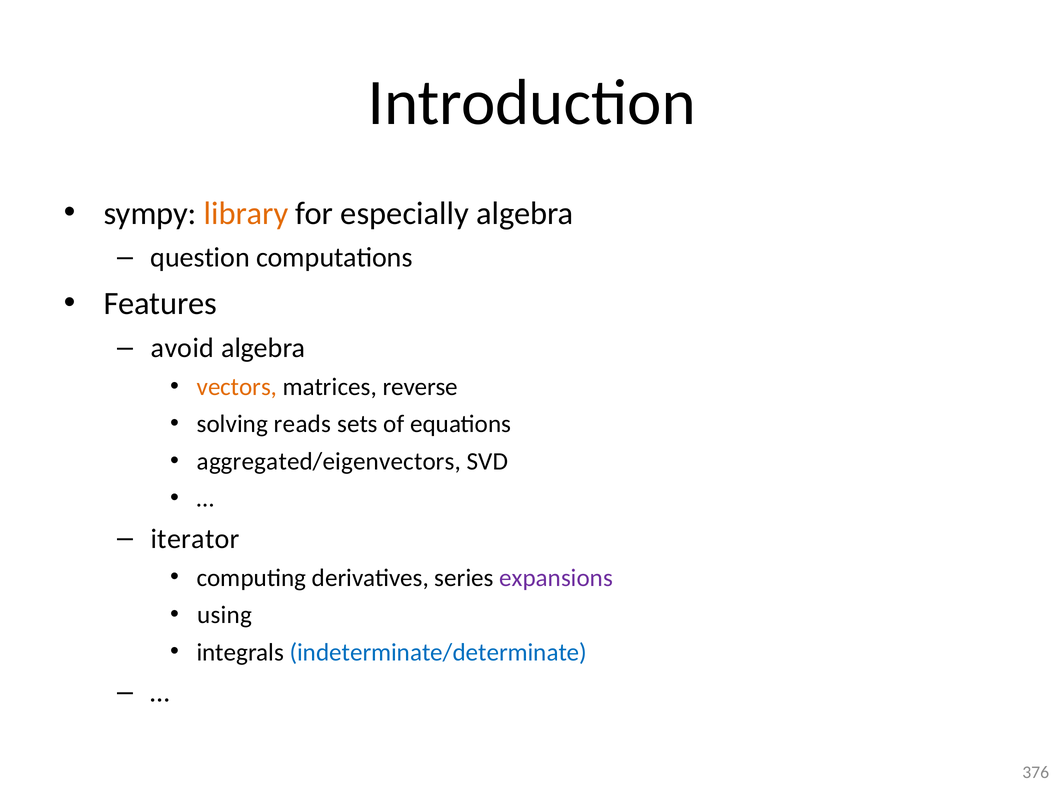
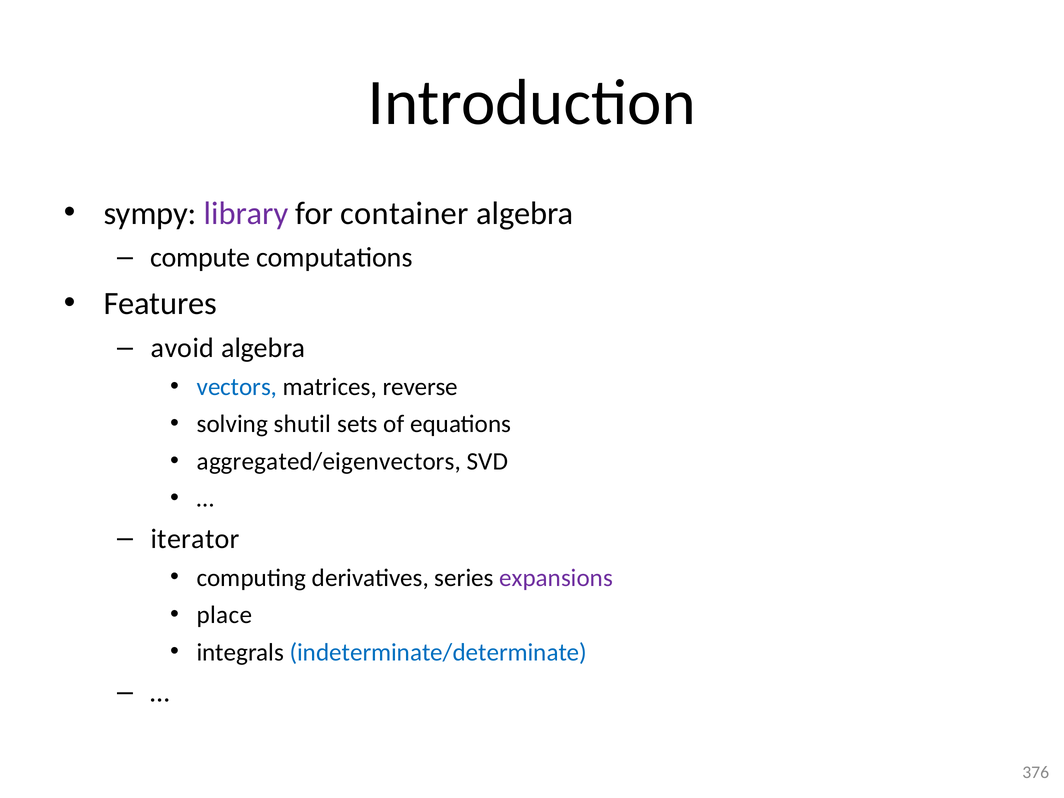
library colour: orange -> purple (246, 213)
especially: especially -> container (405, 213)
question: question -> compute (200, 258)
vectors colour: orange -> blue (237, 387)
reads: reads -> shutil (302, 424)
using: using -> place (224, 615)
